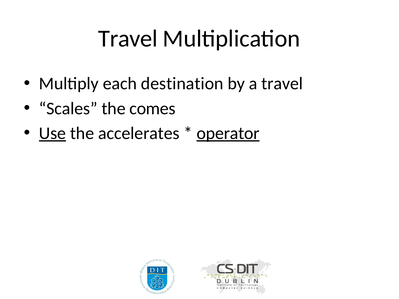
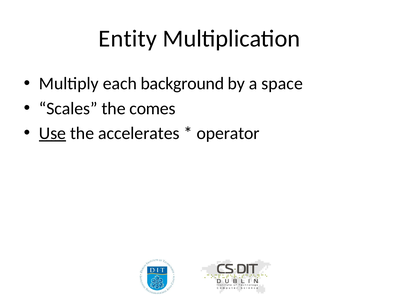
Travel: Travel -> Entity (128, 39)
destination: destination -> background (182, 84)
a travel: travel -> space (282, 84)
operator underline: present -> none (228, 133)
